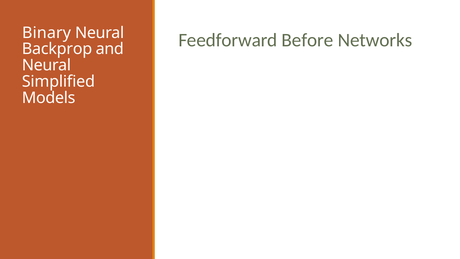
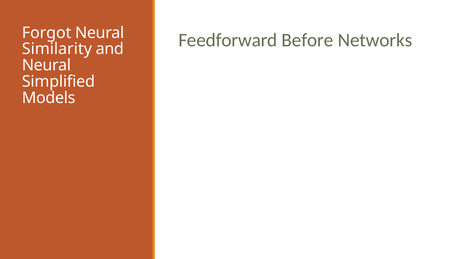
Binary: Binary -> Forgot (47, 33)
Backprop: Backprop -> Similarity (57, 49)
